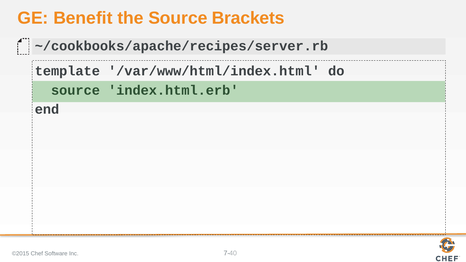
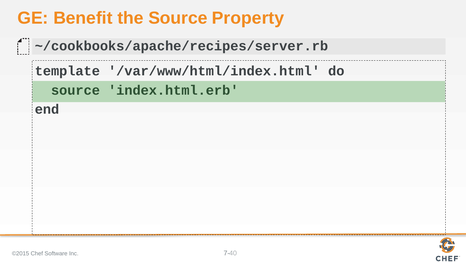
Brackets: Brackets -> Property (248, 18)
